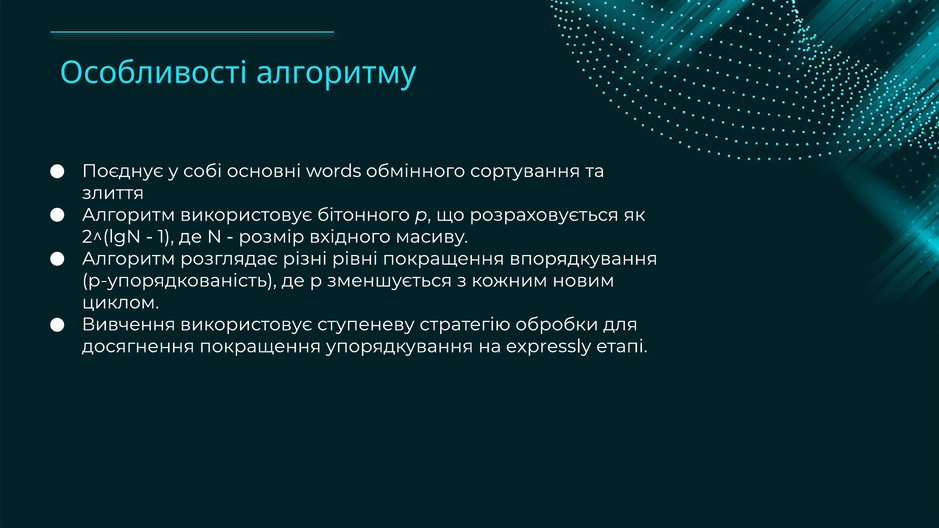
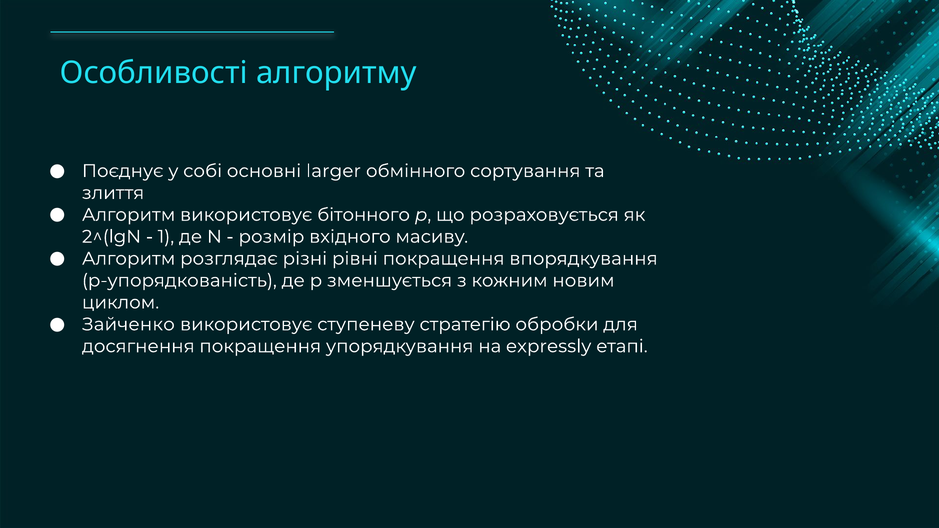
words: words -> larger (334, 171)
Вивчення: Вивчення -> Зайченко (129, 324)
